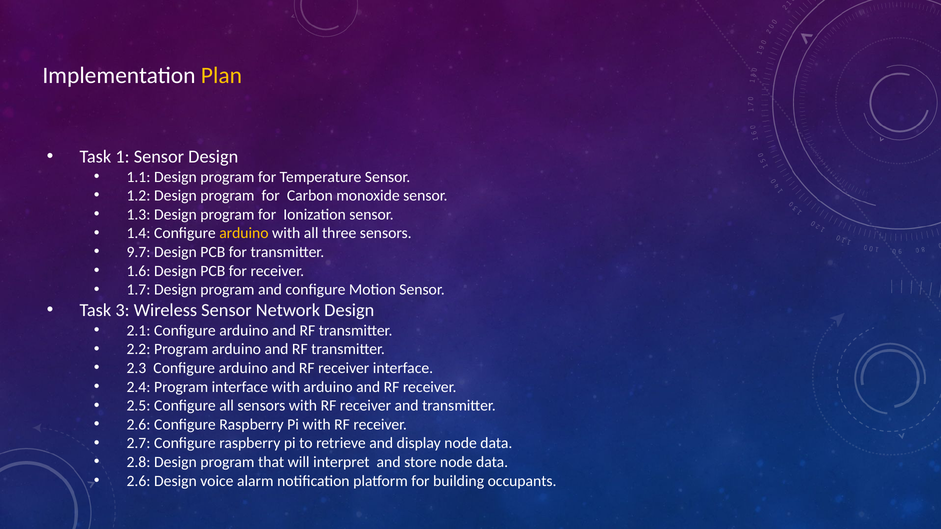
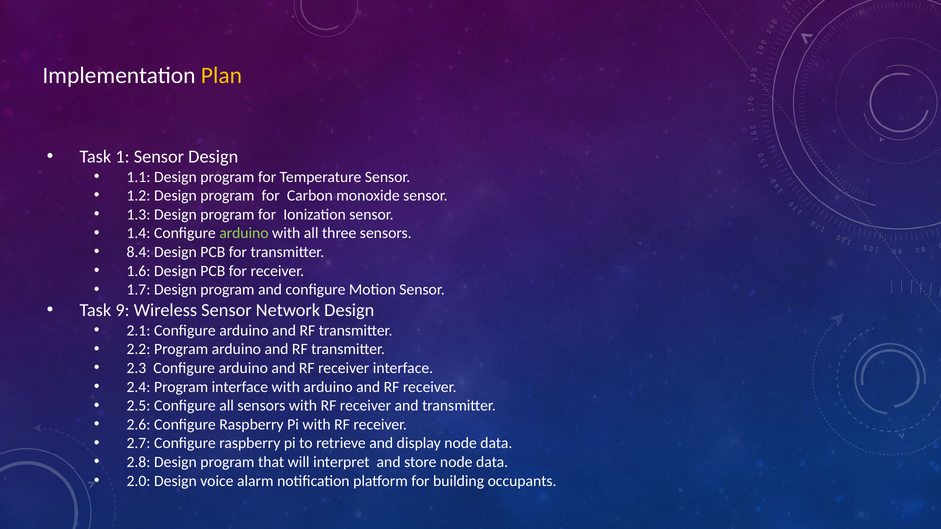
arduino colour: yellow -> light green (244, 233)
9.7: 9.7 -> 8.4 (139, 252)
3: 3 -> 9 (122, 310)
2.6: 2.6 -> 2.0 (139, 481)
